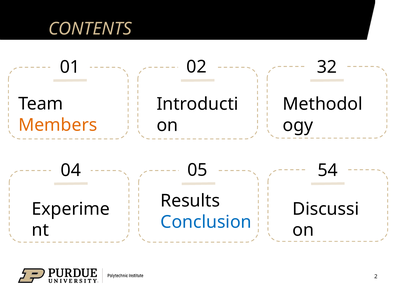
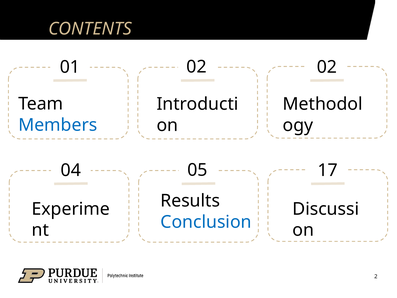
02 32: 32 -> 02 (327, 67)
Members colour: orange -> blue (58, 125)
54: 54 -> 17 (328, 170)
